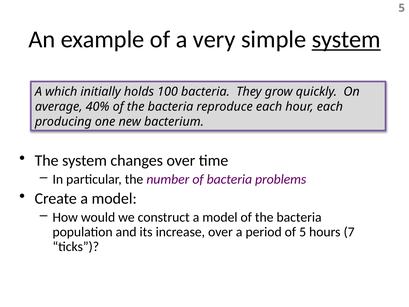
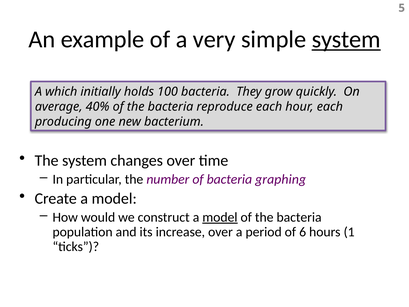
problems: problems -> graphing (281, 179)
model underline: none -> present (220, 217)
of 5: 5 -> 6 (303, 232)
7: 7 -> 1 (349, 232)
